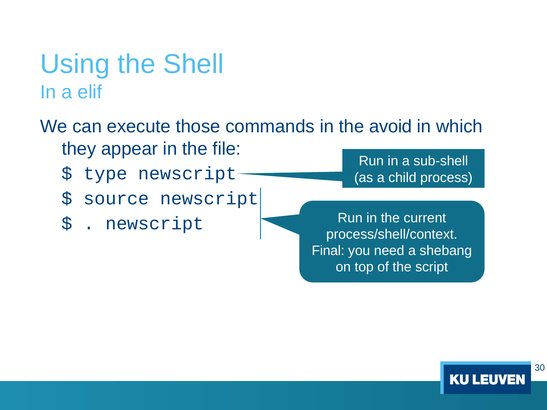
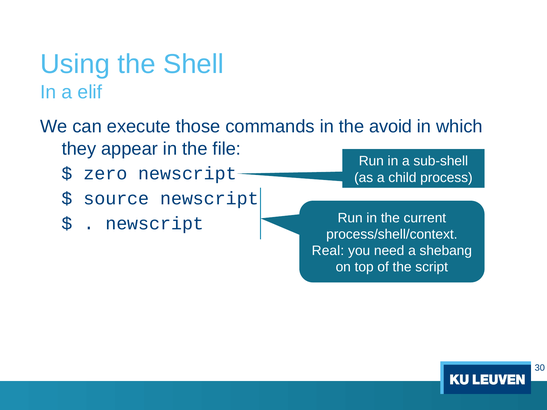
type: type -> zero (105, 174)
Final: Final -> Real (328, 251)
